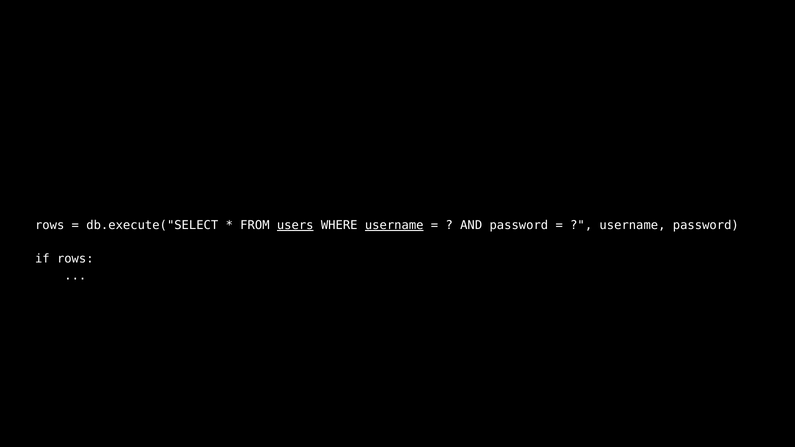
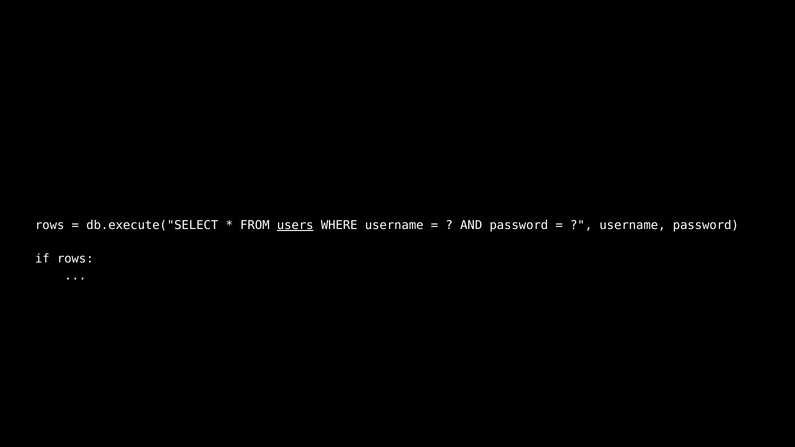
username underline: present -> none (394, 225)
